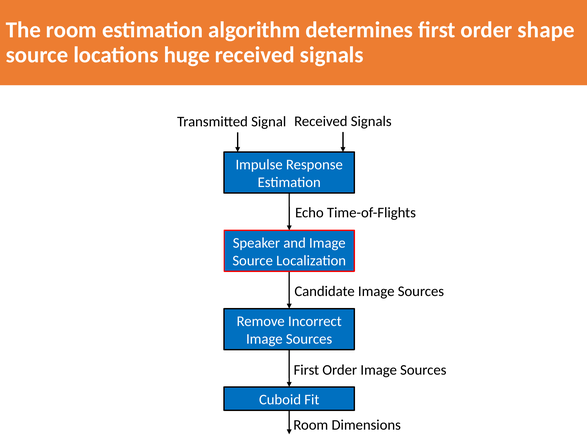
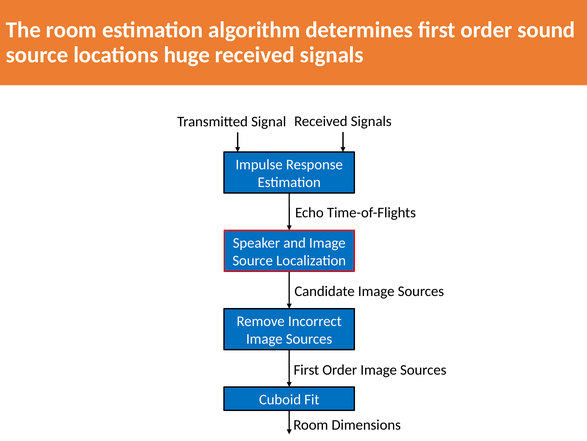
shape: shape -> sound (546, 30)
